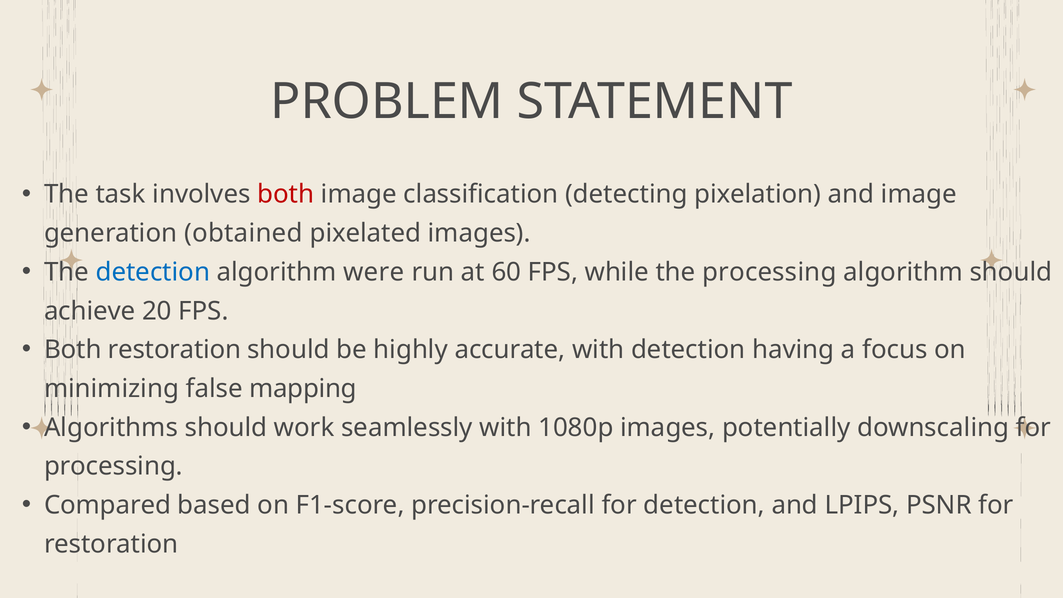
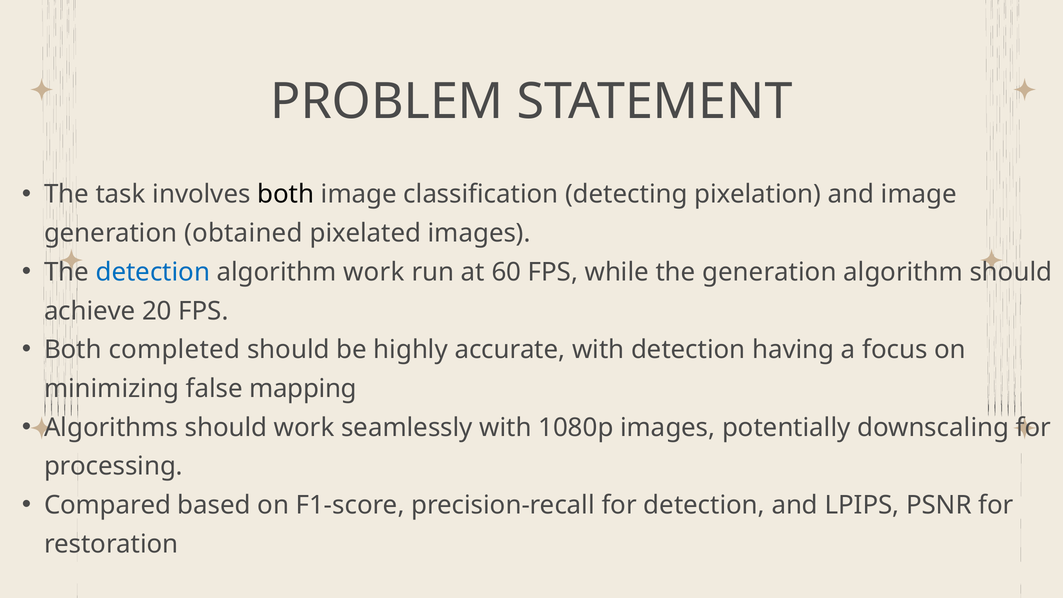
both colour: red -> black (286, 194)
algorithm were: were -> work (374, 272)
the processing: processing -> generation (769, 272)
Both restoration: restoration -> completed (174, 350)
